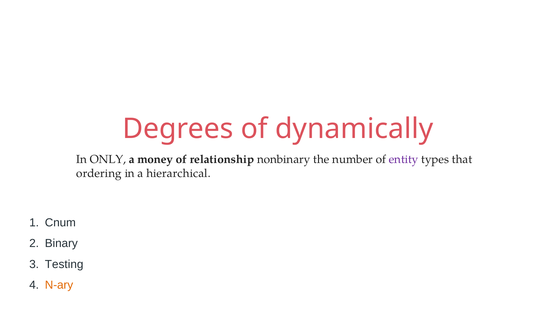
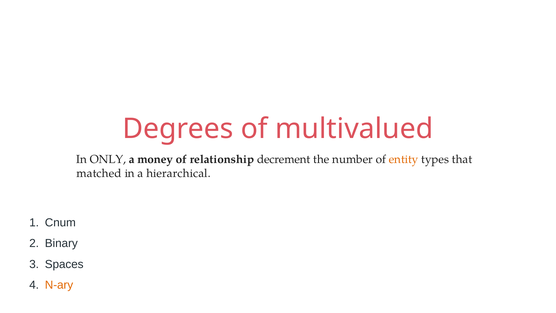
dynamically: dynamically -> multivalued (354, 129)
nonbinary: nonbinary -> decrement (284, 159)
entity colour: purple -> orange (404, 159)
ordering: ordering -> matched (99, 173)
Testing: Testing -> Spaces (64, 264)
